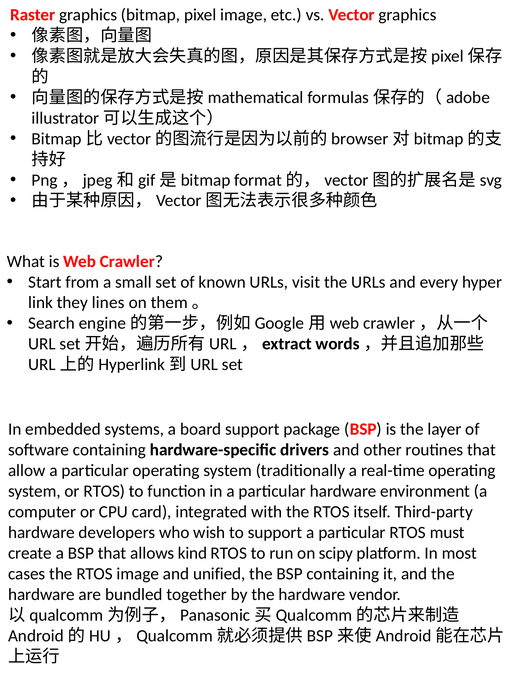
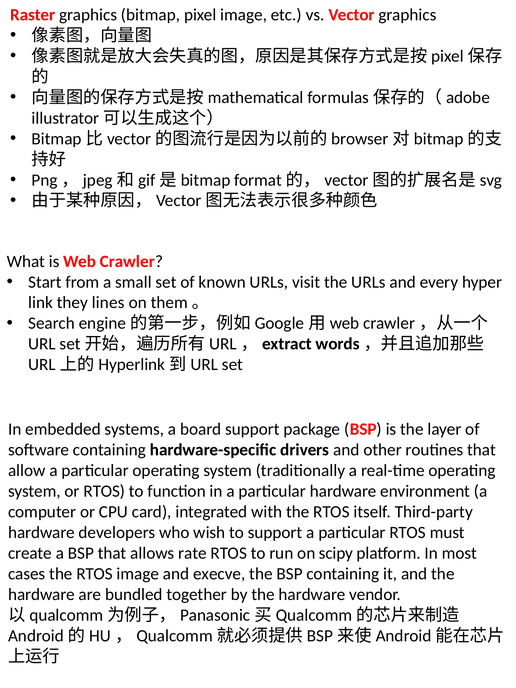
kind: kind -> rate (192, 553)
unified: unified -> execve (219, 574)
